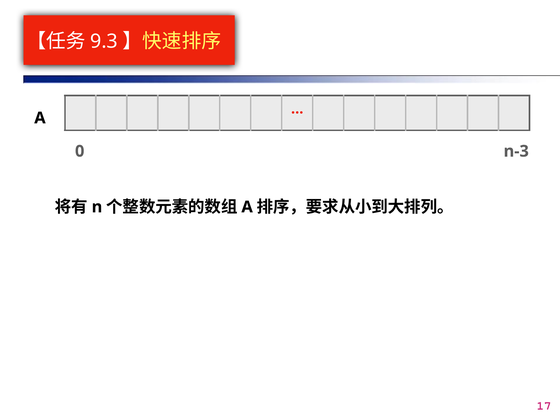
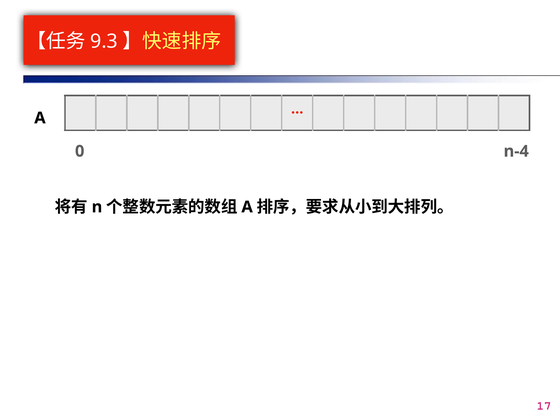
n-3: n-3 -> n-4 (516, 151)
